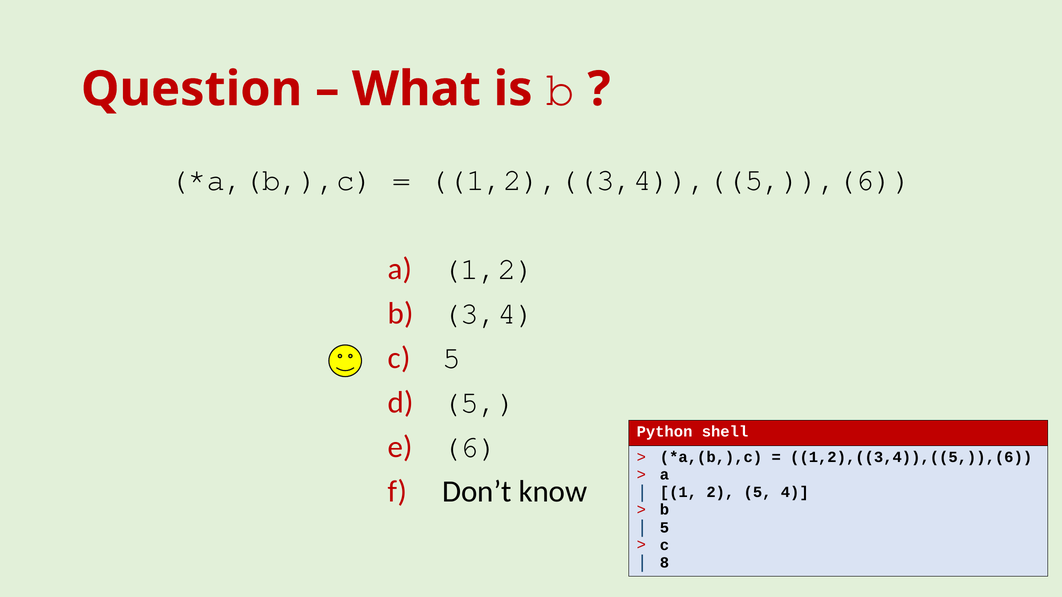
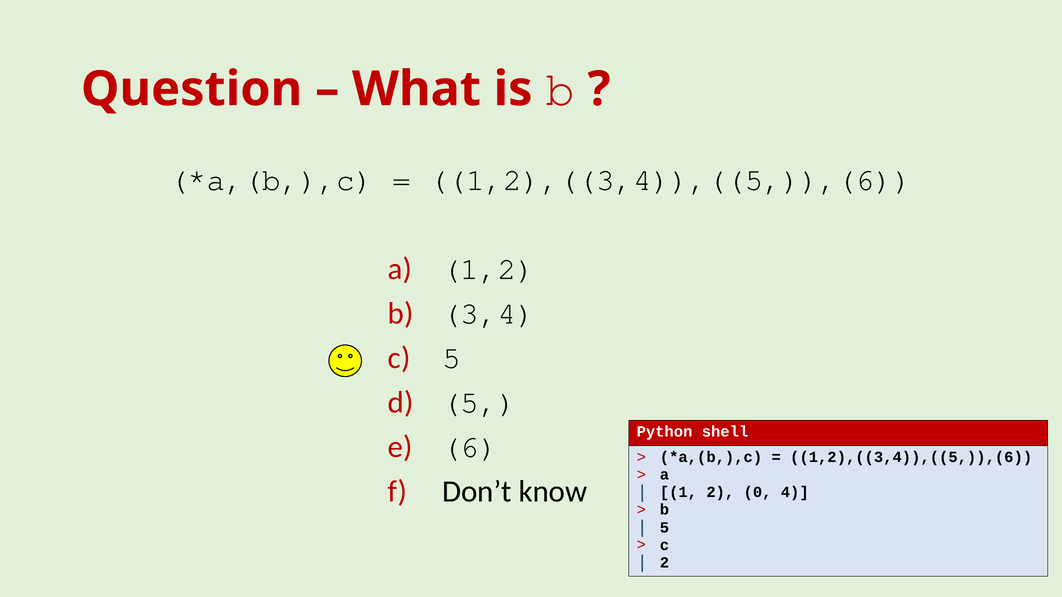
2 5: 5 -> 0 (758, 493)
8: 8 -> 2 (665, 563)
